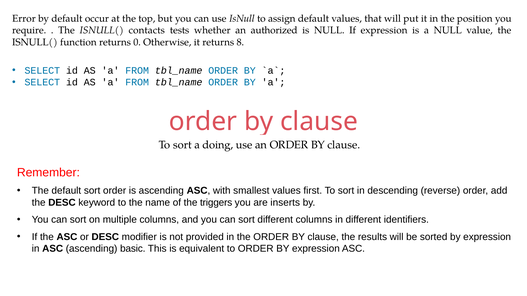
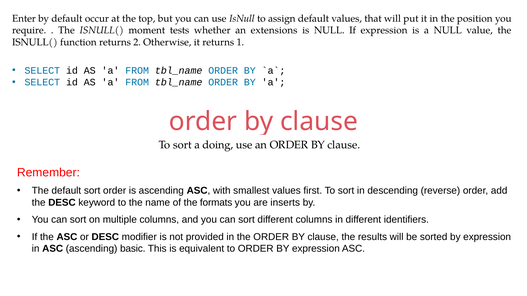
Error: Error -> Enter (24, 18)
contacts: contacts -> moment (147, 30)
authorized: authorized -> extensions (274, 30)
0: 0 -> 2 (137, 42)
8: 8 -> 1 (240, 42)
triggers: triggers -> formats (216, 203)
